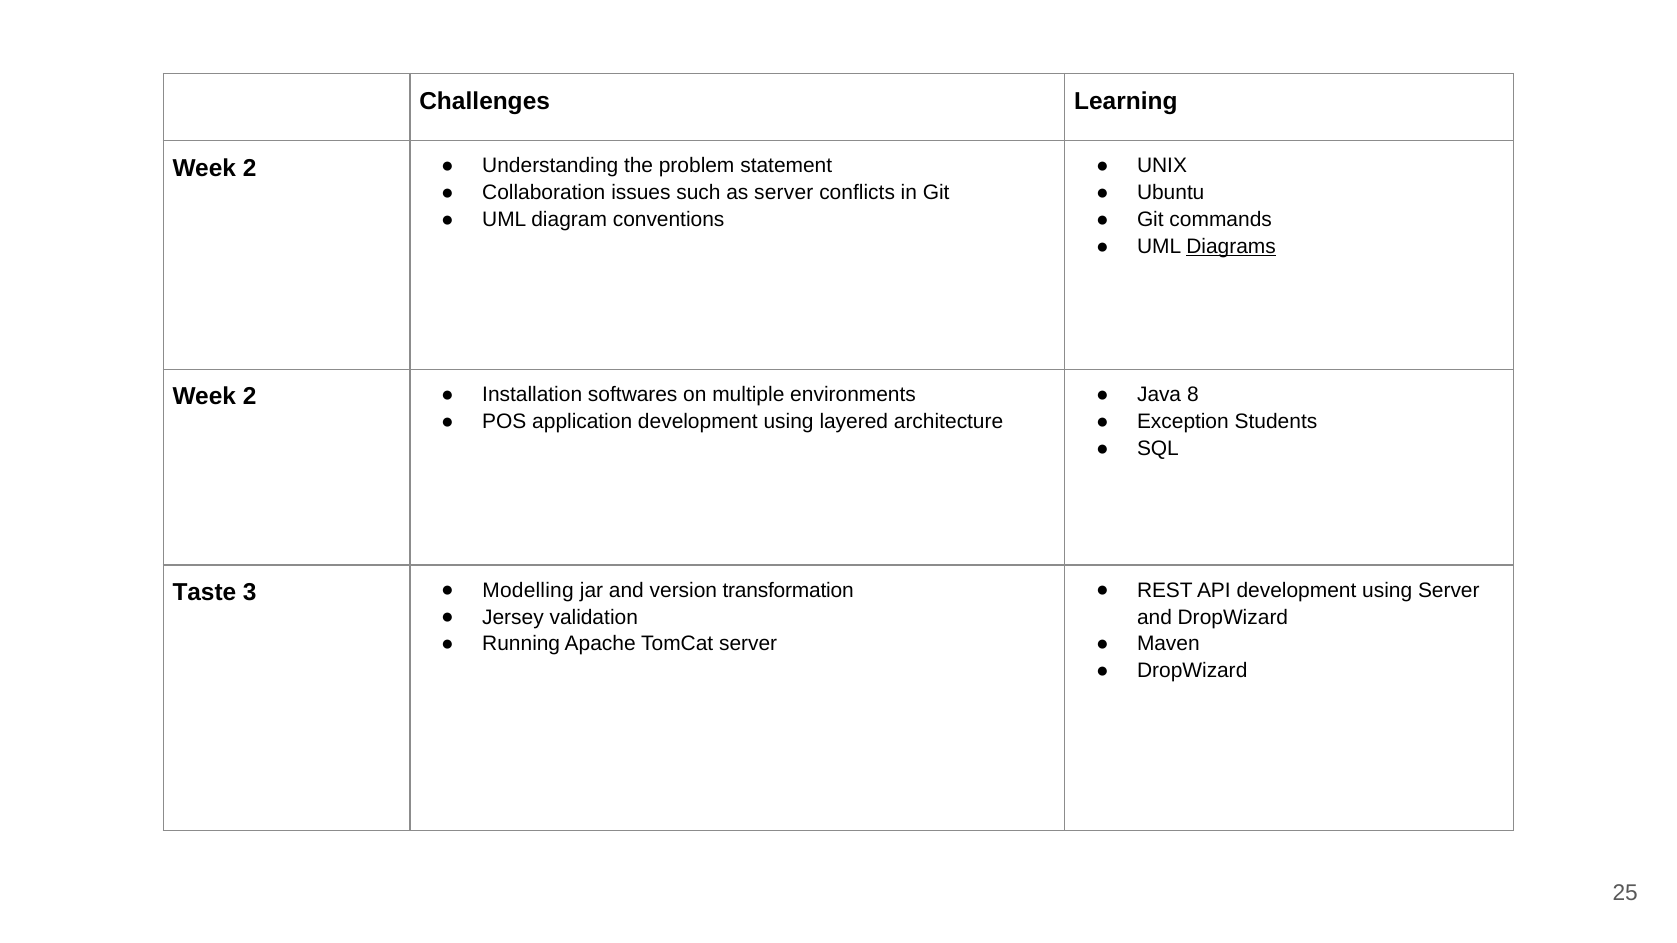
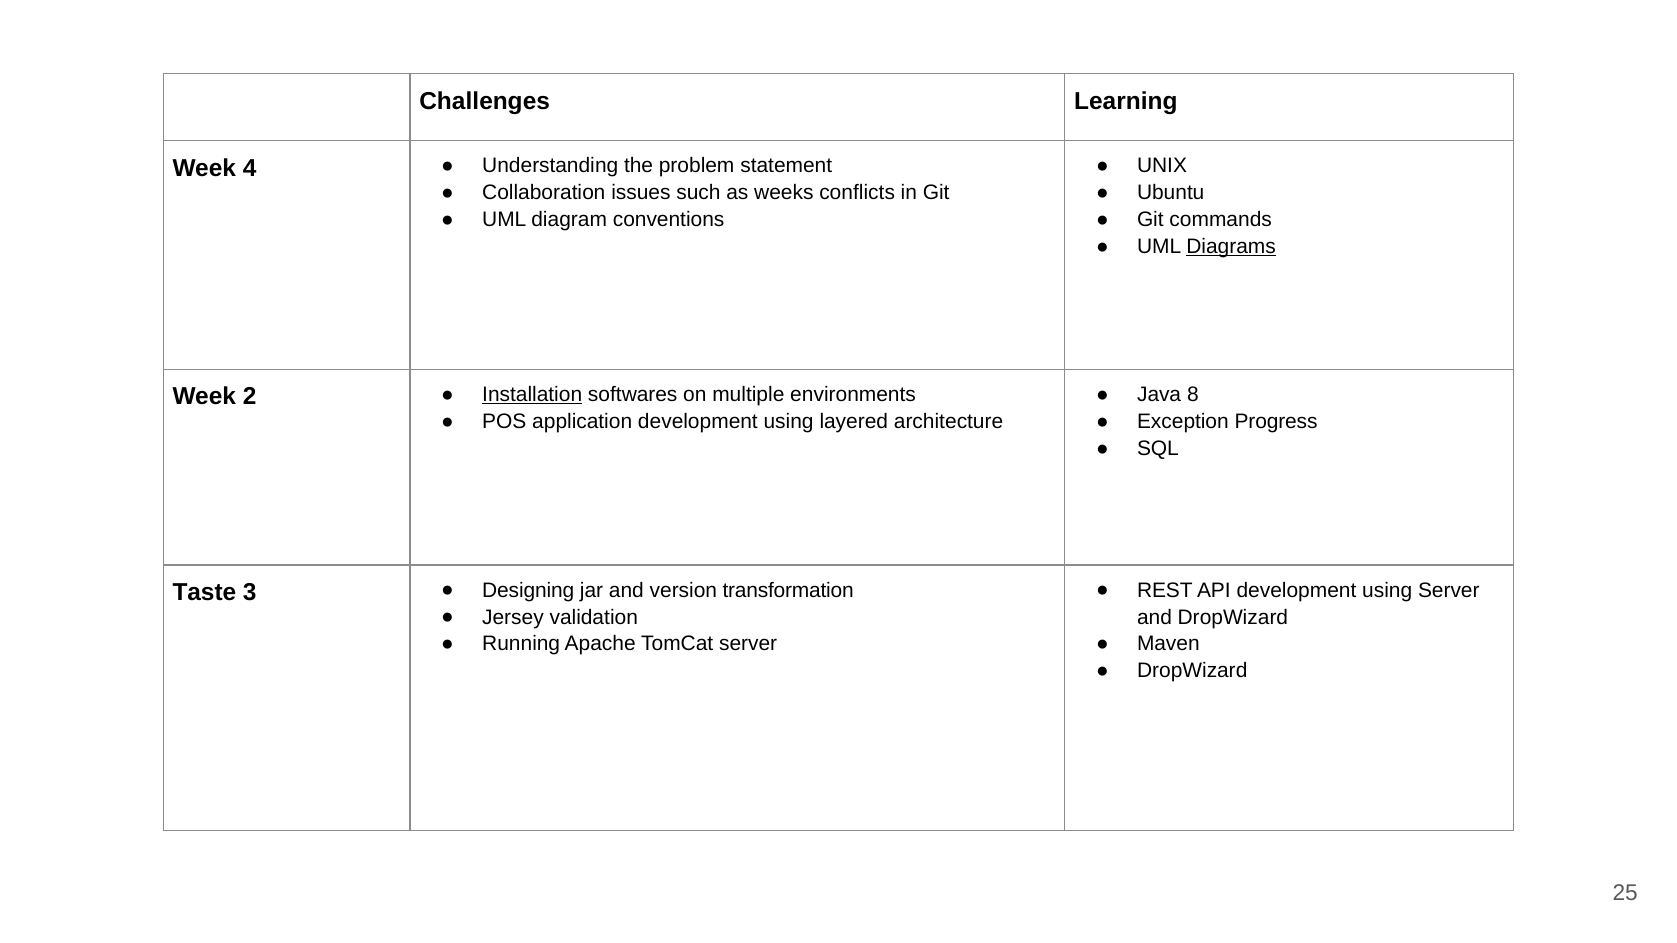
2: 2 -> 4 (250, 168)
as server: server -> weeks (784, 192)
Installation underline: none -> present (532, 394)
Students: Students -> Progress (1276, 421)
Modelling: Modelling -> Designing (528, 590)
